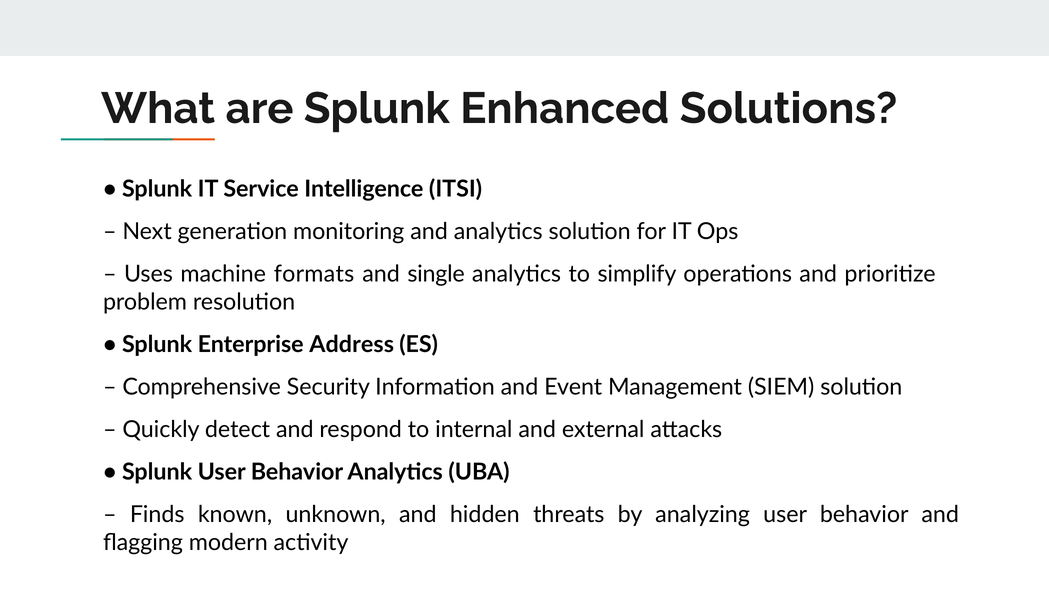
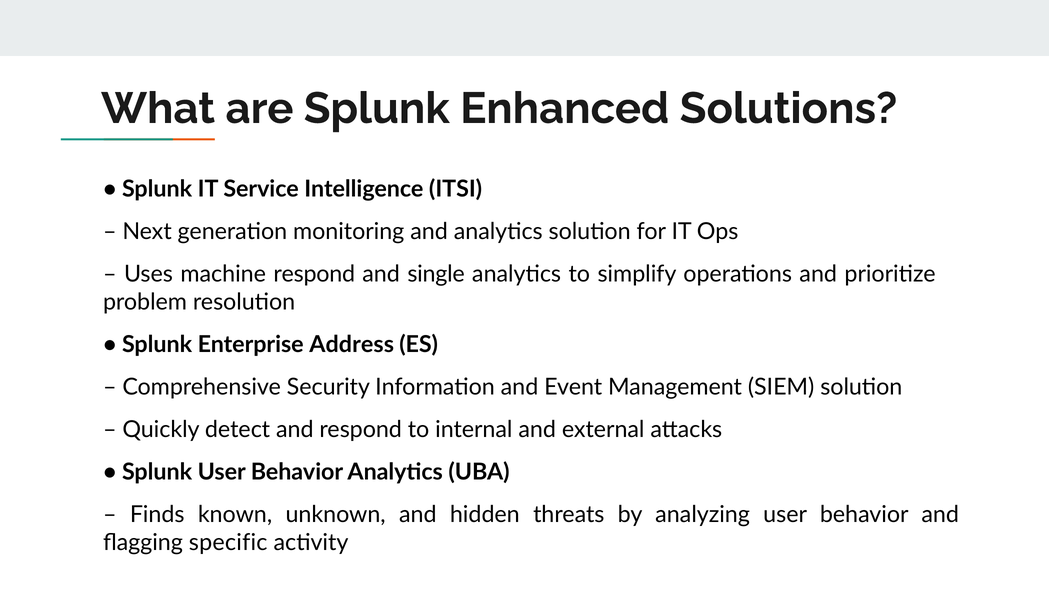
machine formats: formats -> respond (314, 274)
modern: modern -> specific (228, 543)
